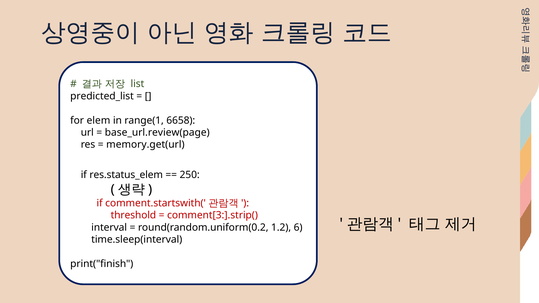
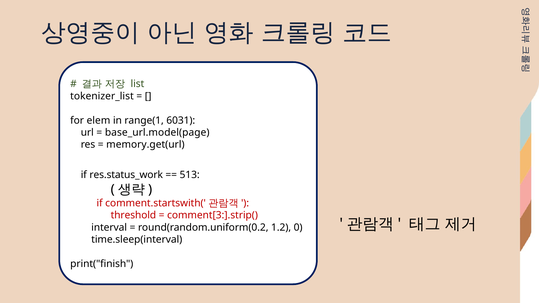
predicted_list: predicted_list -> tokenizer_list (102, 96)
6658: 6658 -> 6031 (181, 120)
base_url.review(page: base_url.review(page -> base_url.model(page (157, 133)
res.status_elem: res.status_elem -> res.status_work (126, 175)
250: 250 -> 513 (190, 175)
6: 6 -> 0 (298, 228)
